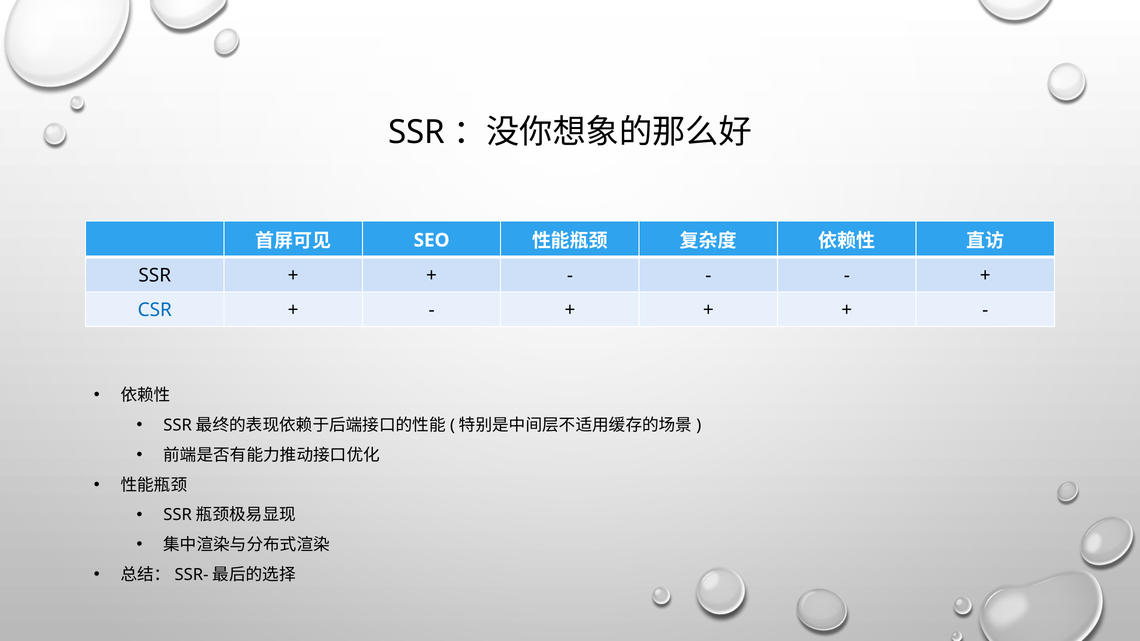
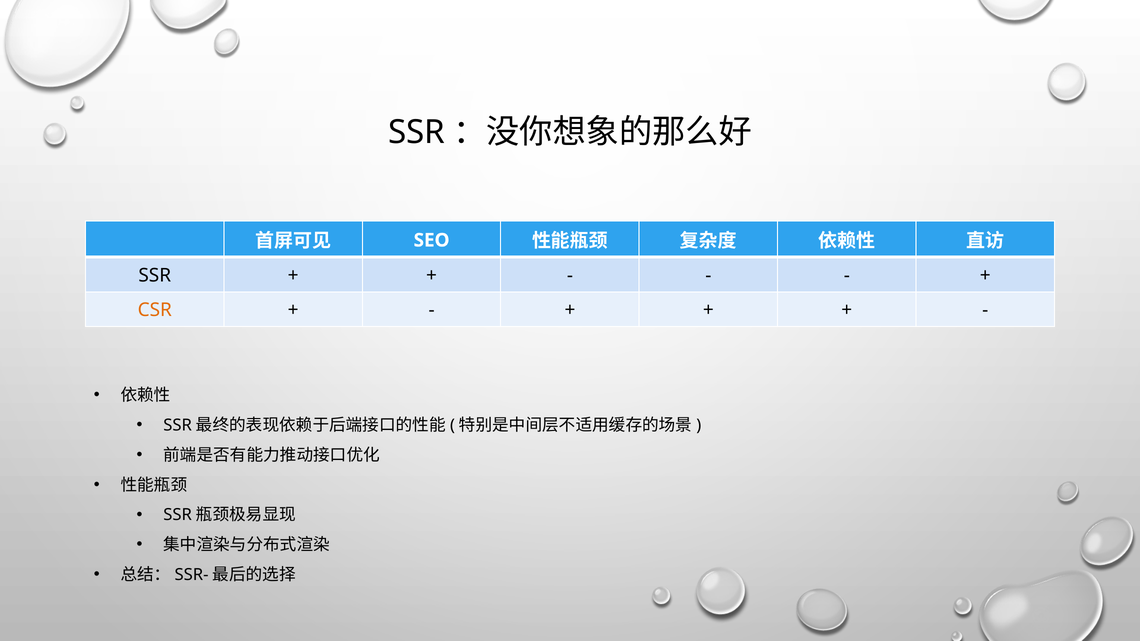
CSR colour: blue -> orange (155, 310)
